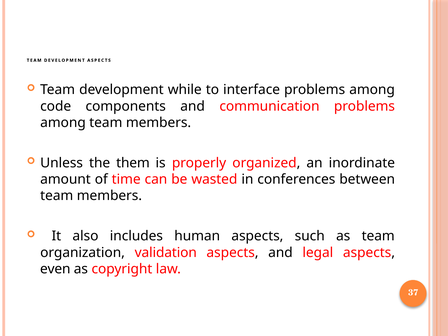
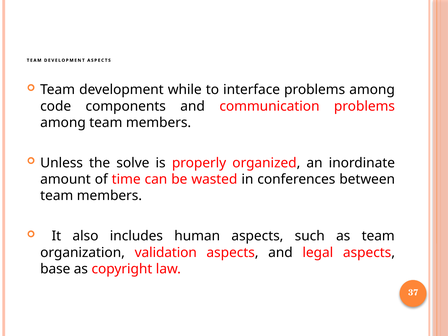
them: them -> solve (133, 163)
even: even -> base (55, 269)
